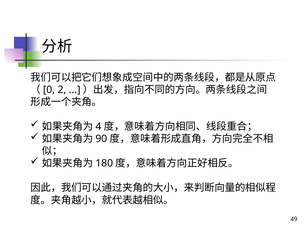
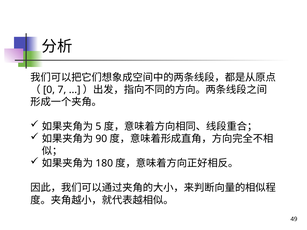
2: 2 -> 7 (62, 90)
4: 4 -> 5 (98, 127)
